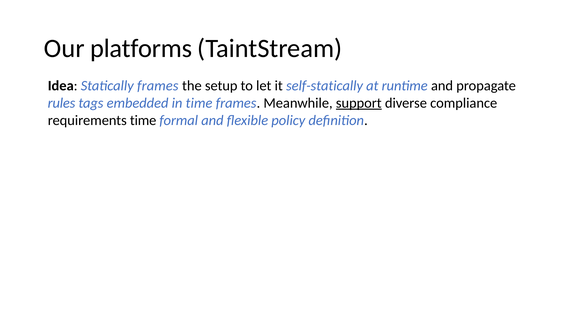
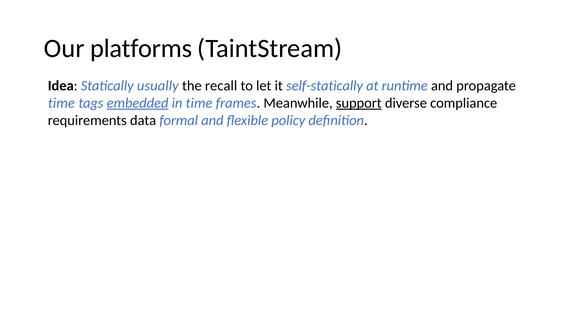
Statically frames: frames -> usually (158, 86)
setup: setup -> recall (221, 86)
rules: rules -> time (61, 103)
embedded underline: none -> present (138, 103)
requirements time: time -> data (143, 120)
